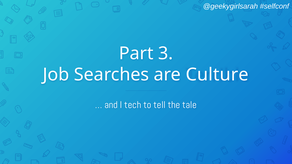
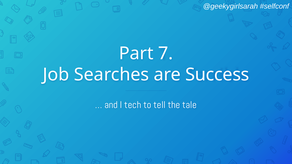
3: 3 -> 7 (166, 53)
Culture: Culture -> Success (217, 75)
